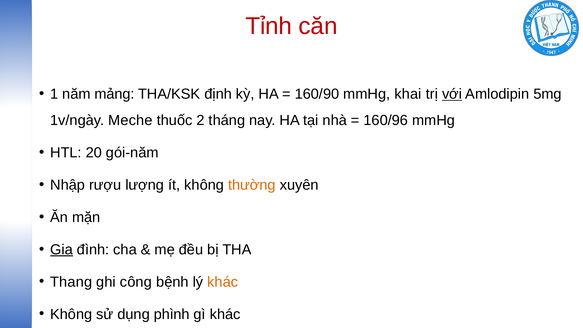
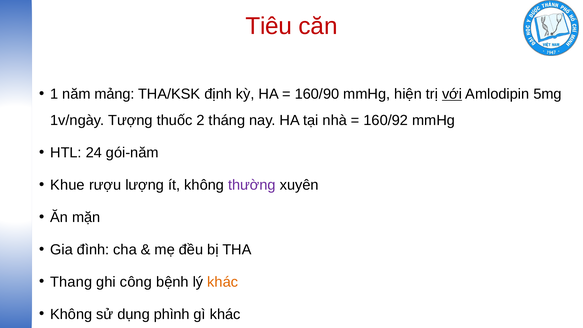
Tỉnh: Tỉnh -> Tiêu (269, 26)
khai: khai -> hiện (408, 94)
Meche: Meche -> Tượng (130, 120)
160/96: 160/96 -> 160/92 (386, 120)
20: 20 -> 24 (94, 153)
Nhập: Nhập -> Khue (67, 185)
thường colour: orange -> purple (252, 185)
Gia underline: present -> none (62, 250)
